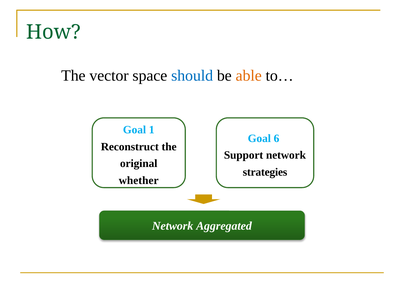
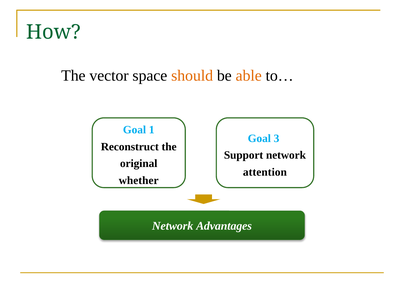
should colour: blue -> orange (192, 76)
6: 6 -> 3 (277, 138)
strategies: strategies -> attention (265, 172)
Aggregated: Aggregated -> Advantages (224, 226)
